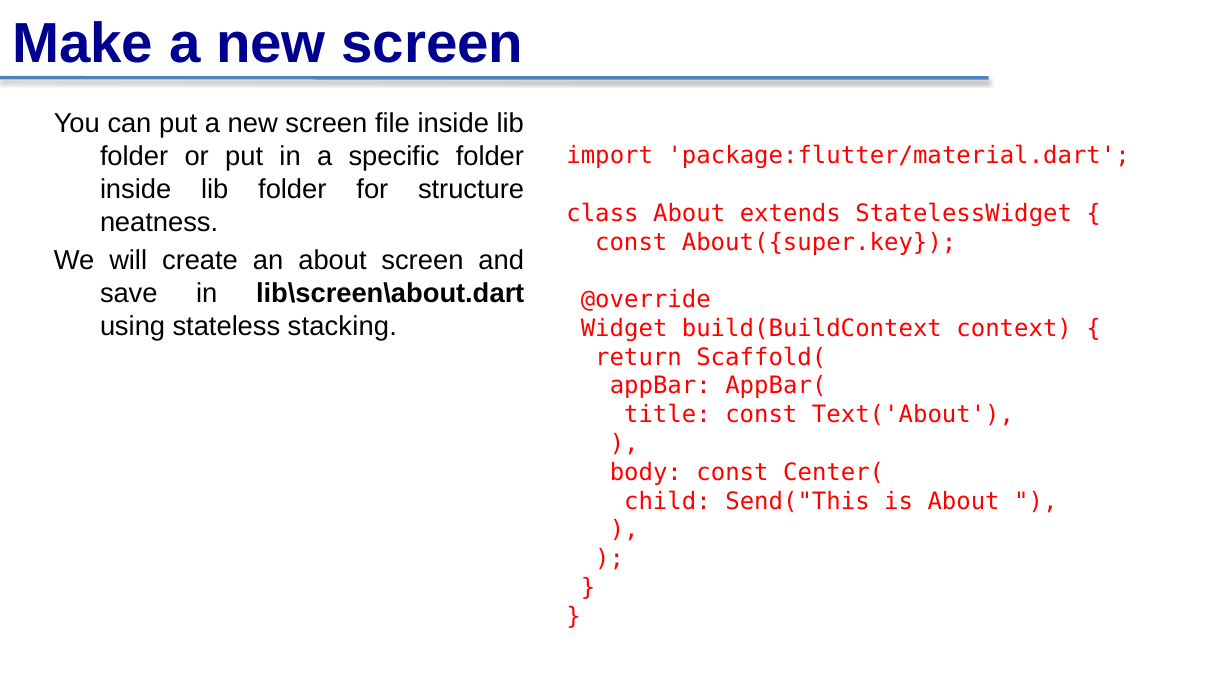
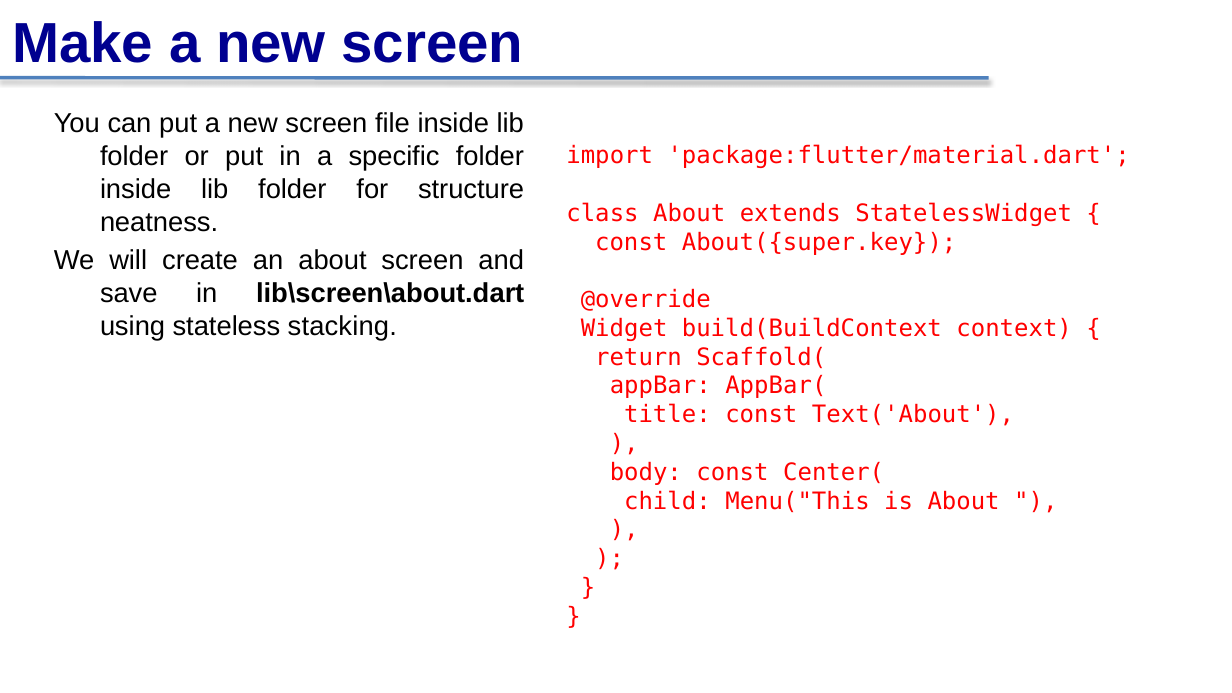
Send("This: Send("This -> Menu("This (798, 501)
